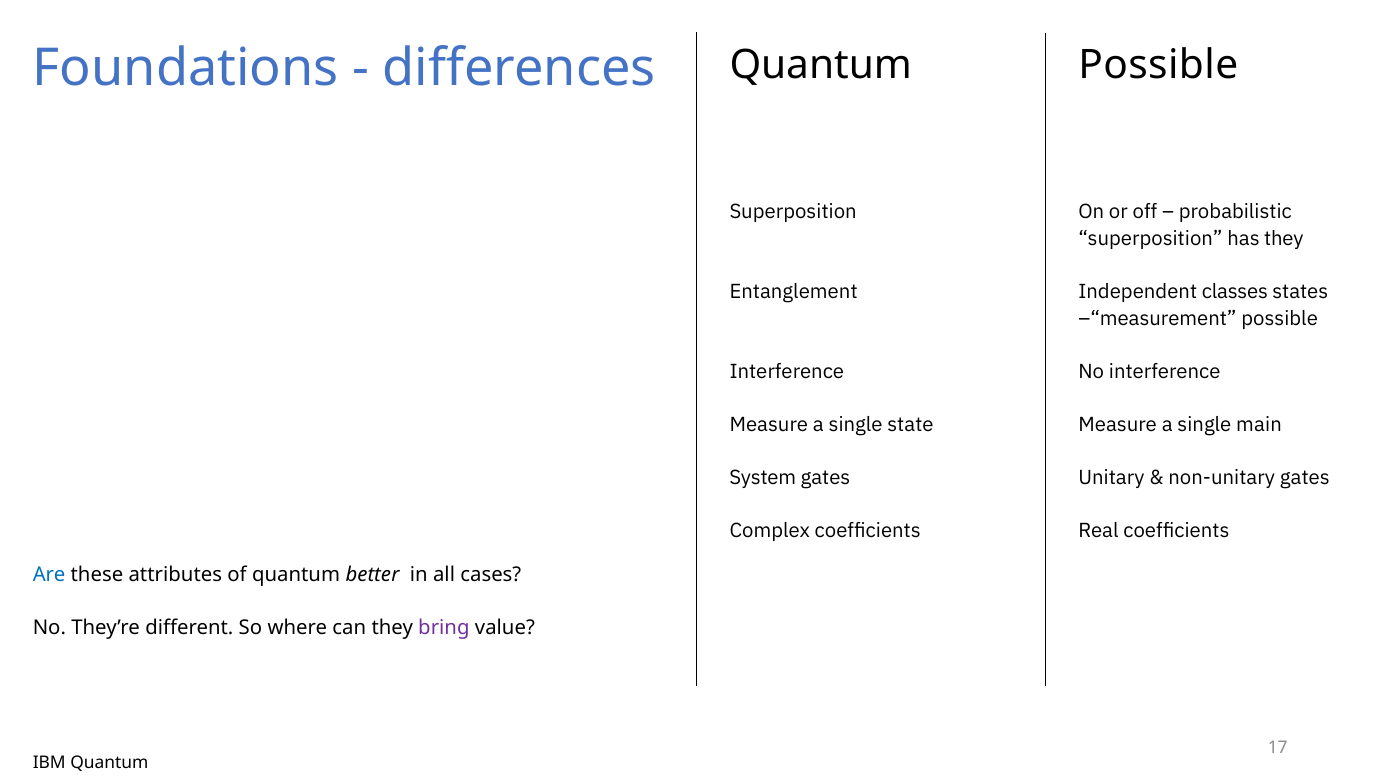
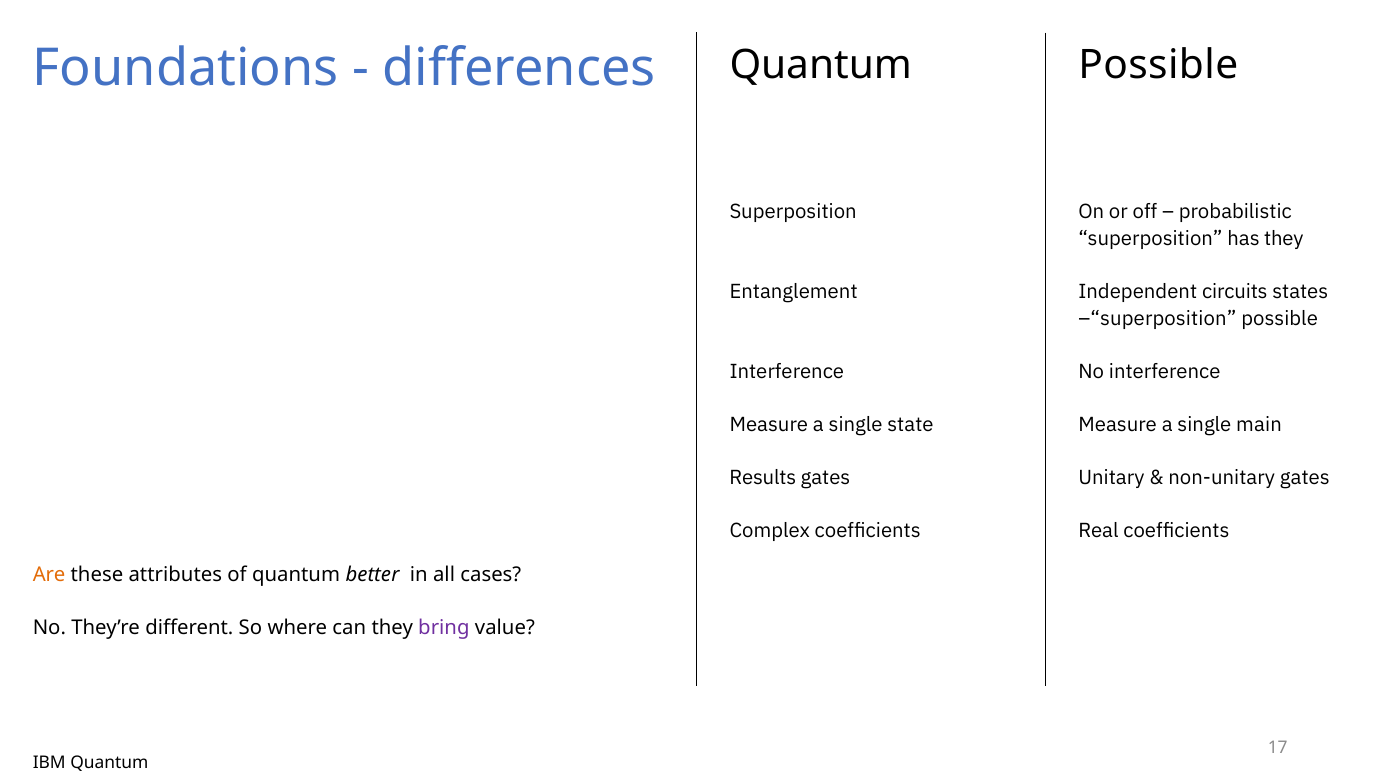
classes: classes -> circuits (1235, 292)
–“measurement: –“measurement -> –“superposition (1157, 319)
System: System -> Results (763, 478)
Are colour: blue -> orange (49, 574)
